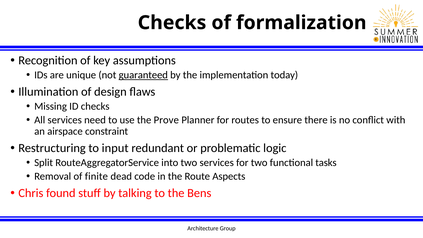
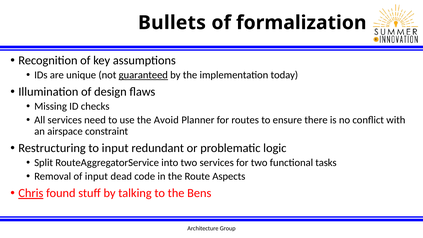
Checks: Checks -> Bullets (172, 23)
Prove: Prove -> Avoid (166, 120)
of finite: finite -> input (96, 176)
Chris underline: none -> present (31, 193)
